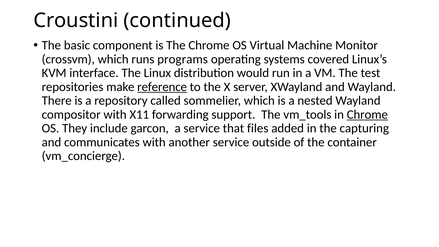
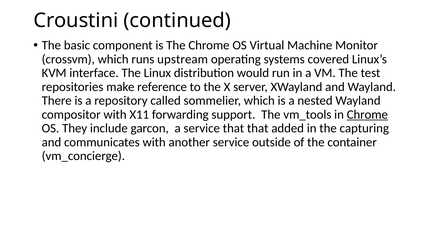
programs: programs -> upstream (183, 59)
reference underline: present -> none (162, 87)
that files: files -> that (258, 128)
